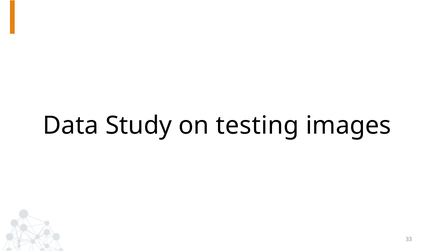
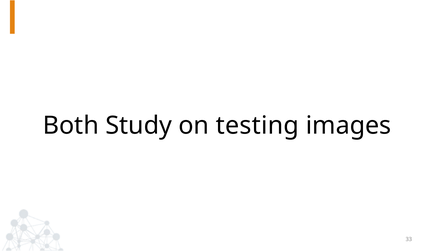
Data: Data -> Both (71, 125)
